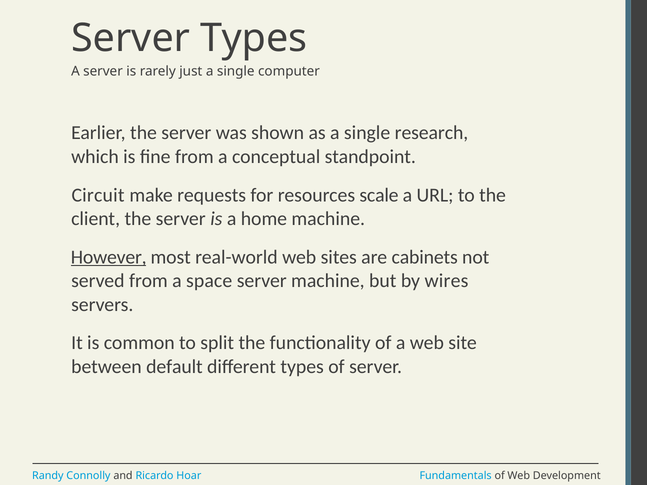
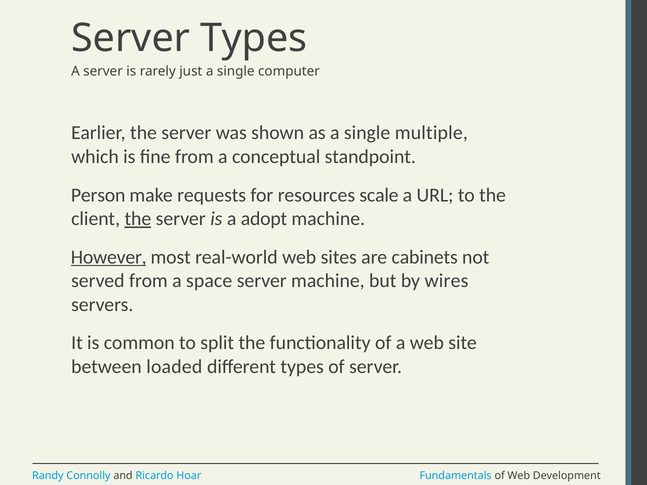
research: research -> multiple (431, 133)
Circuit: Circuit -> Person (98, 195)
the underline: none -> present (138, 219)
home: home -> adopt (264, 219)
default: default -> loaded (174, 367)
